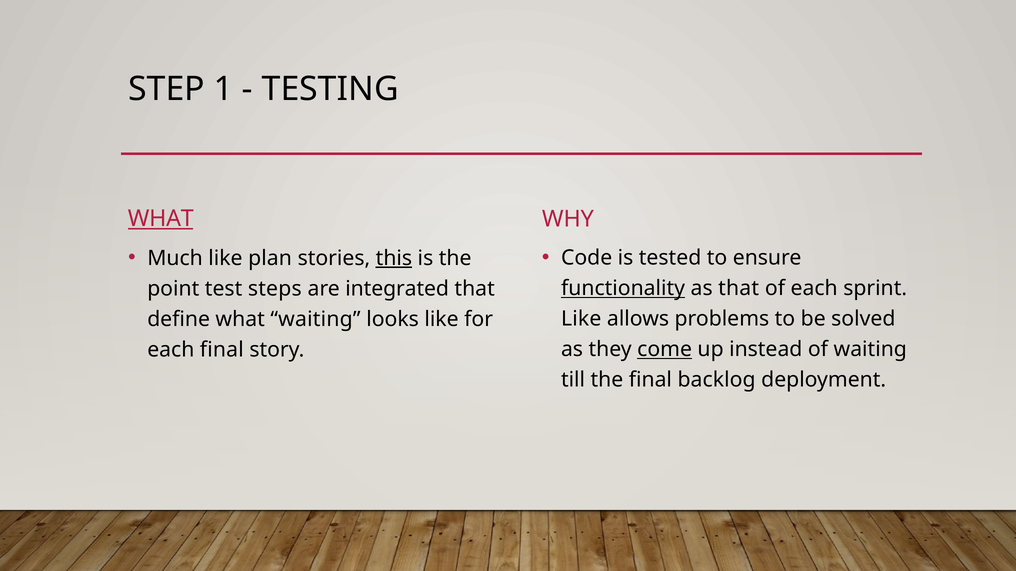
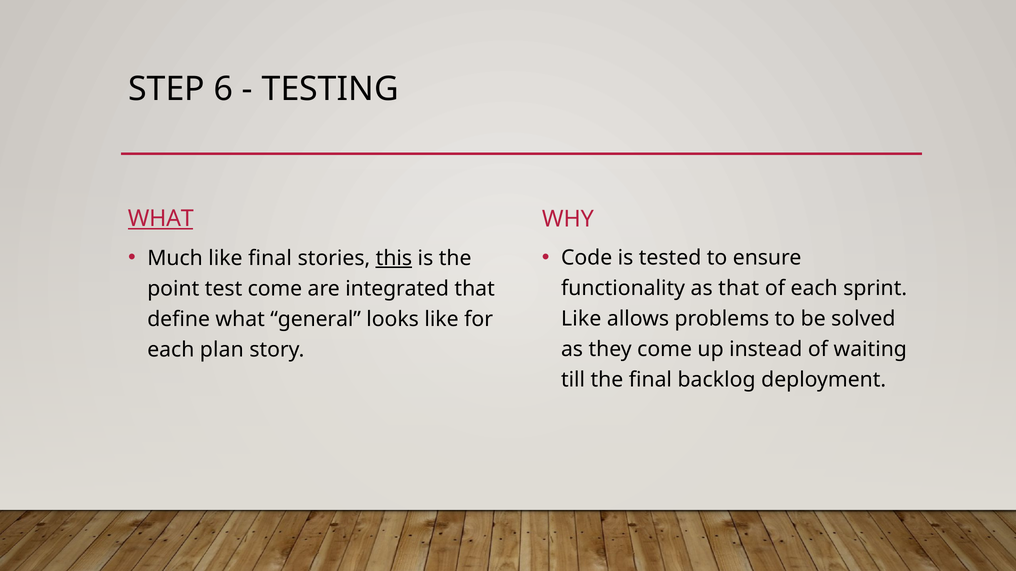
1: 1 -> 6 (223, 89)
like plan: plan -> final (270, 258)
functionality underline: present -> none (623, 289)
test steps: steps -> come (275, 289)
what waiting: waiting -> general (316, 319)
come underline: present -> none (665, 350)
each final: final -> plan (222, 350)
